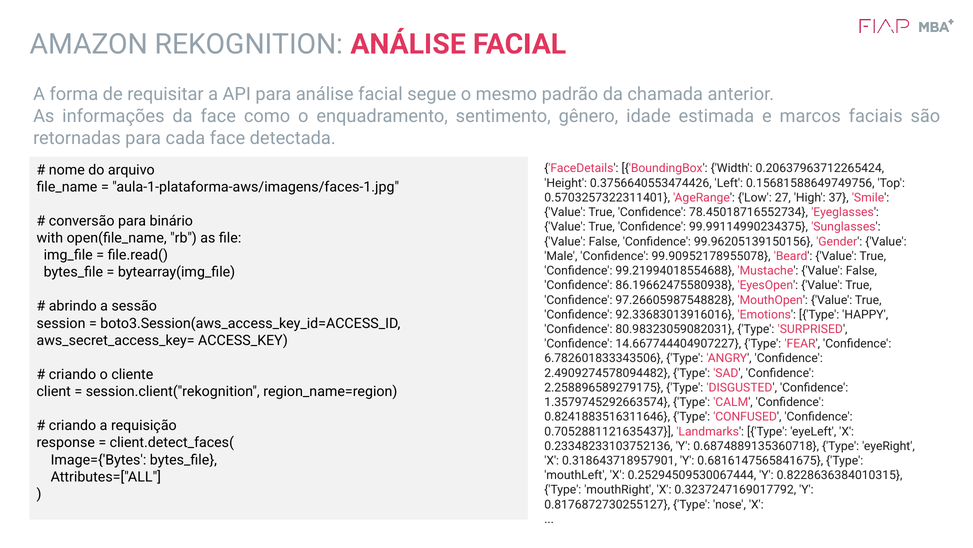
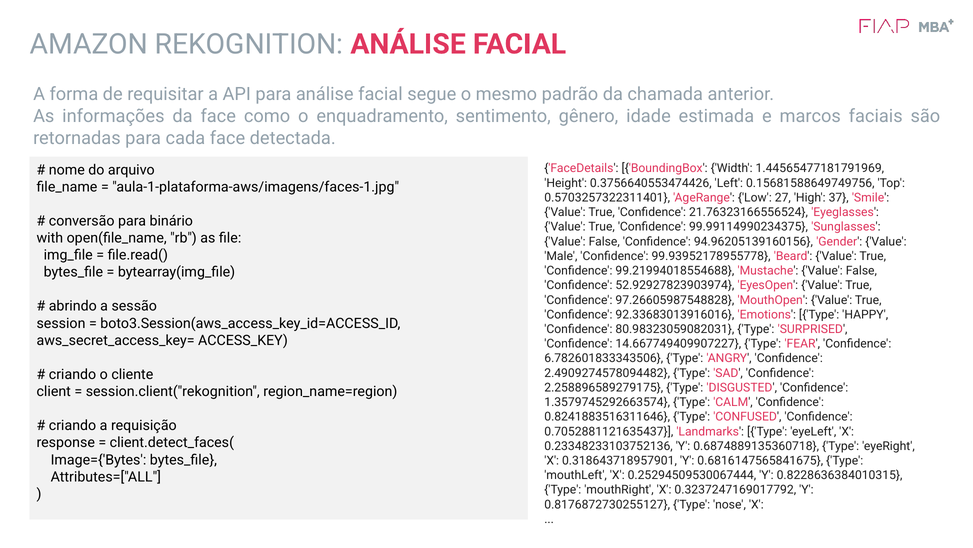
0.20637963712265424: 0.20637963712265424 -> 1.44565477181791969 (820, 168)
78.45018716552734: 78.45018716552734 -> 21.76323166556524 (749, 212)
99.96205139150156: 99.96205139150156 -> 94.96205139160156 (753, 241)
99.90952178955078: 99.90952178955078 -> 99.93952178955778 (711, 256)
86.19662475580938: 86.19662475580938 -> 52.92927823903974 (675, 285)
14.667744404907227: 14.667744404907227 -> 14.667749409907227 (678, 343)
